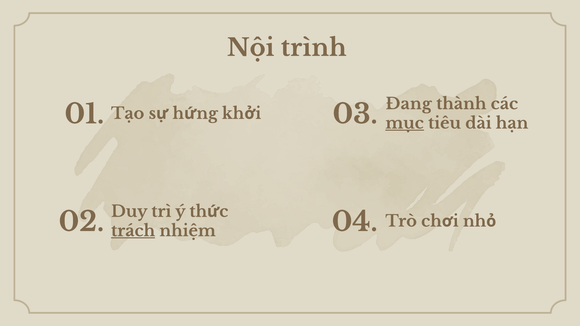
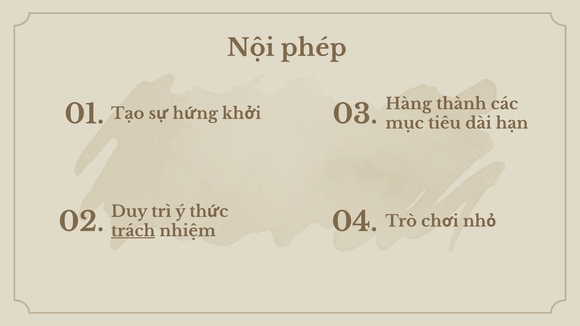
trình: trình -> phép (314, 48)
Đang: Đang -> Hàng (409, 104)
mục underline: present -> none (405, 123)
